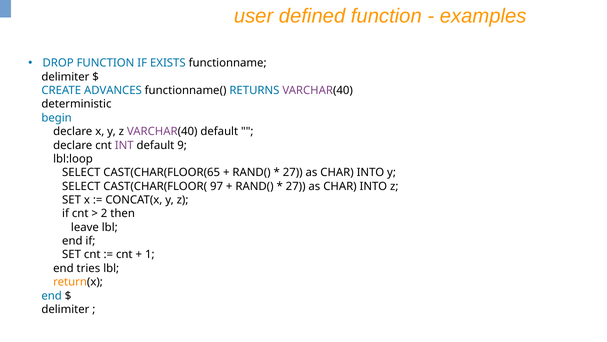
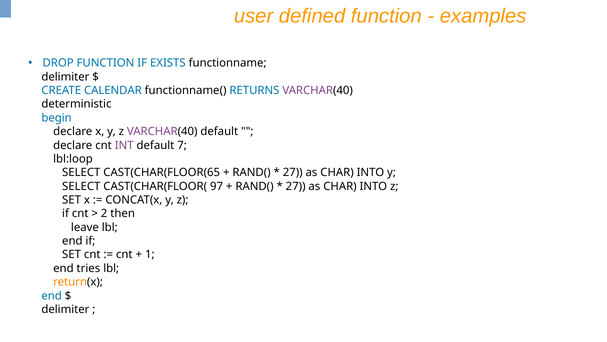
ADVANCES: ADVANCES -> CALENDAR (113, 90)
9: 9 -> 7 (182, 145)
